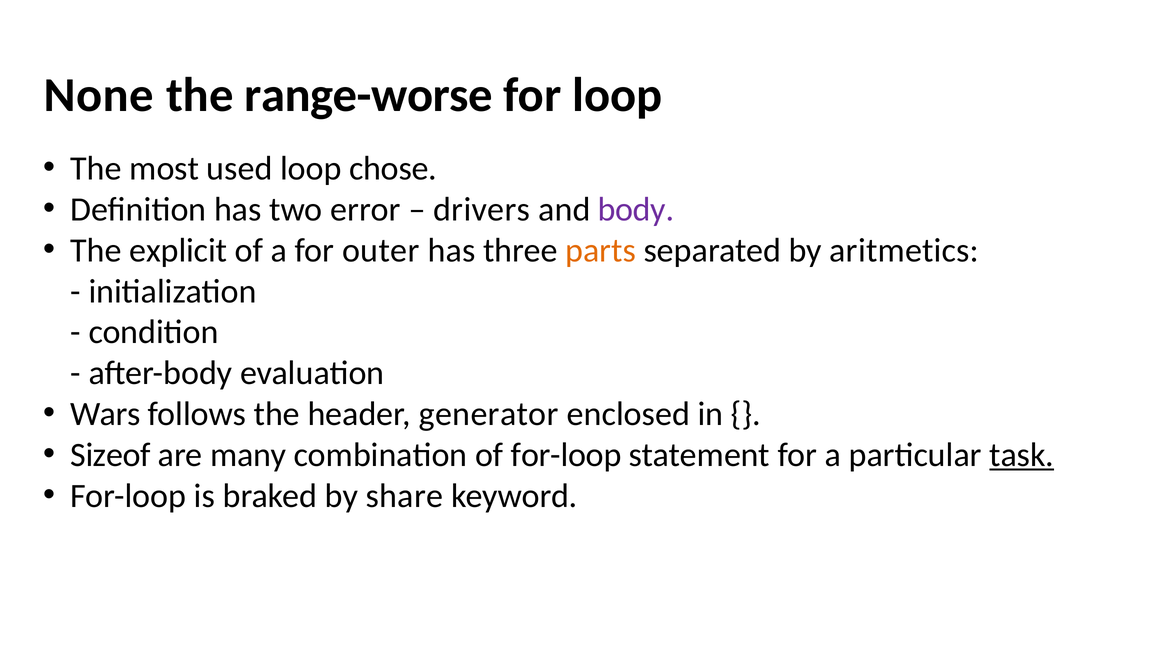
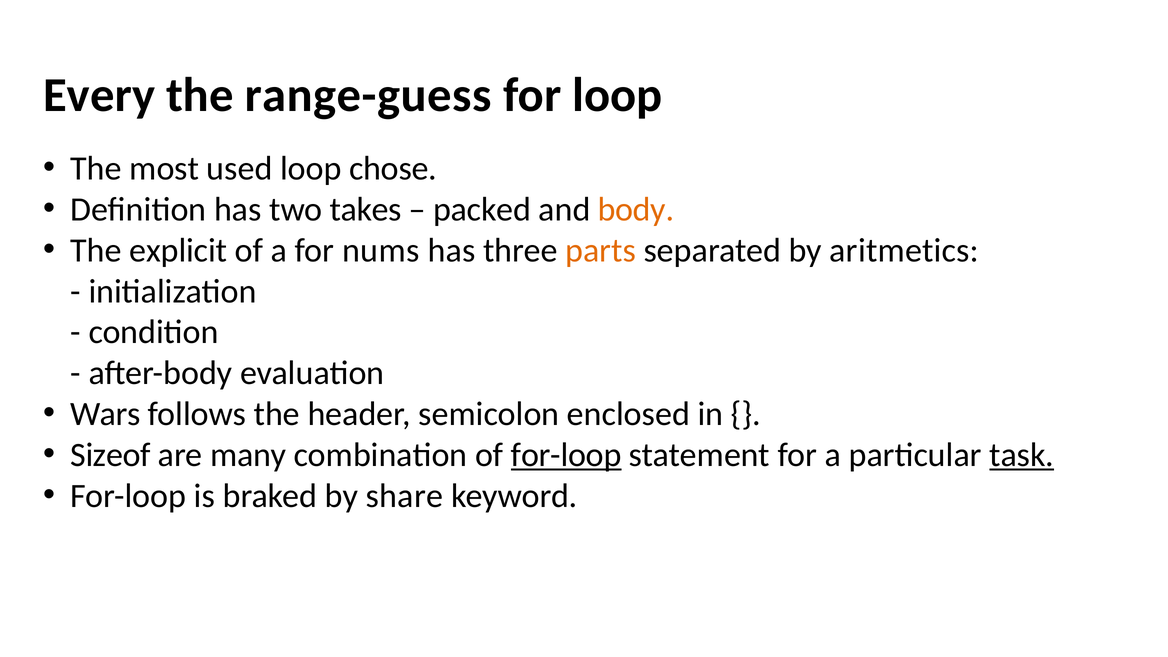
None: None -> Every (99, 95)
range-worse: range-worse -> range-guess (368, 95)
error: error -> takes (366, 210)
drivers: drivers -> packed (482, 210)
body colour: purple -> orange (636, 210)
outer: outer -> nums (381, 250)
generator: generator -> semicolon (489, 414)
for-loop underline: none -> present (566, 455)
